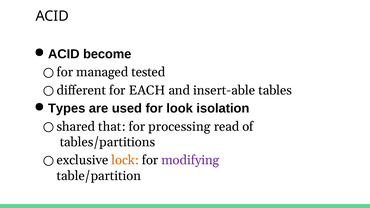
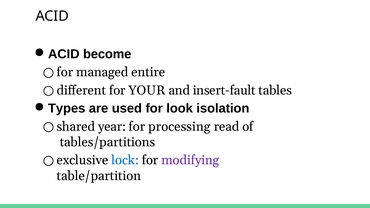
tested: tested -> entire (148, 72)
EACH: EACH -> YOUR (147, 90)
insert-able: insert-able -> insert-fault (224, 90)
that: that -> year (112, 127)
lock colour: orange -> blue (125, 160)
